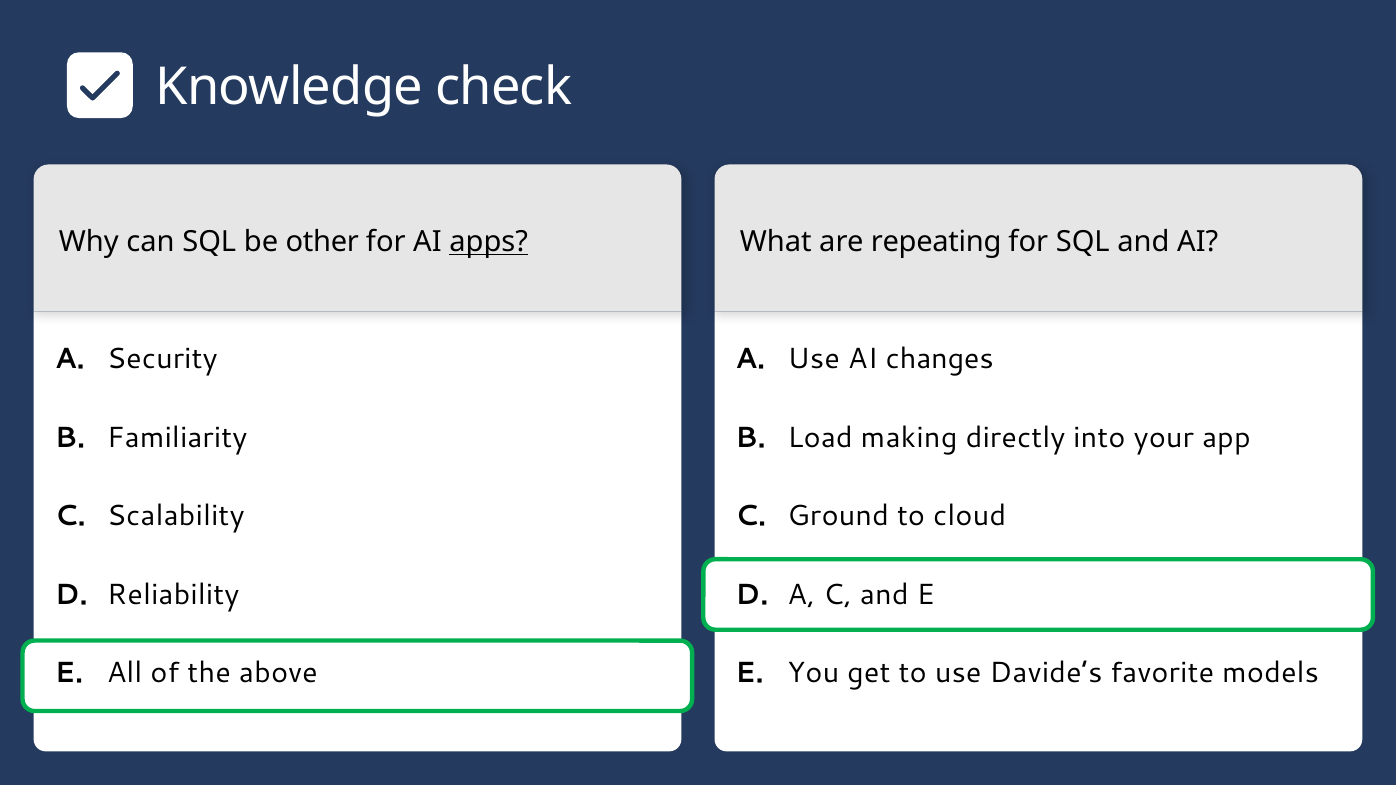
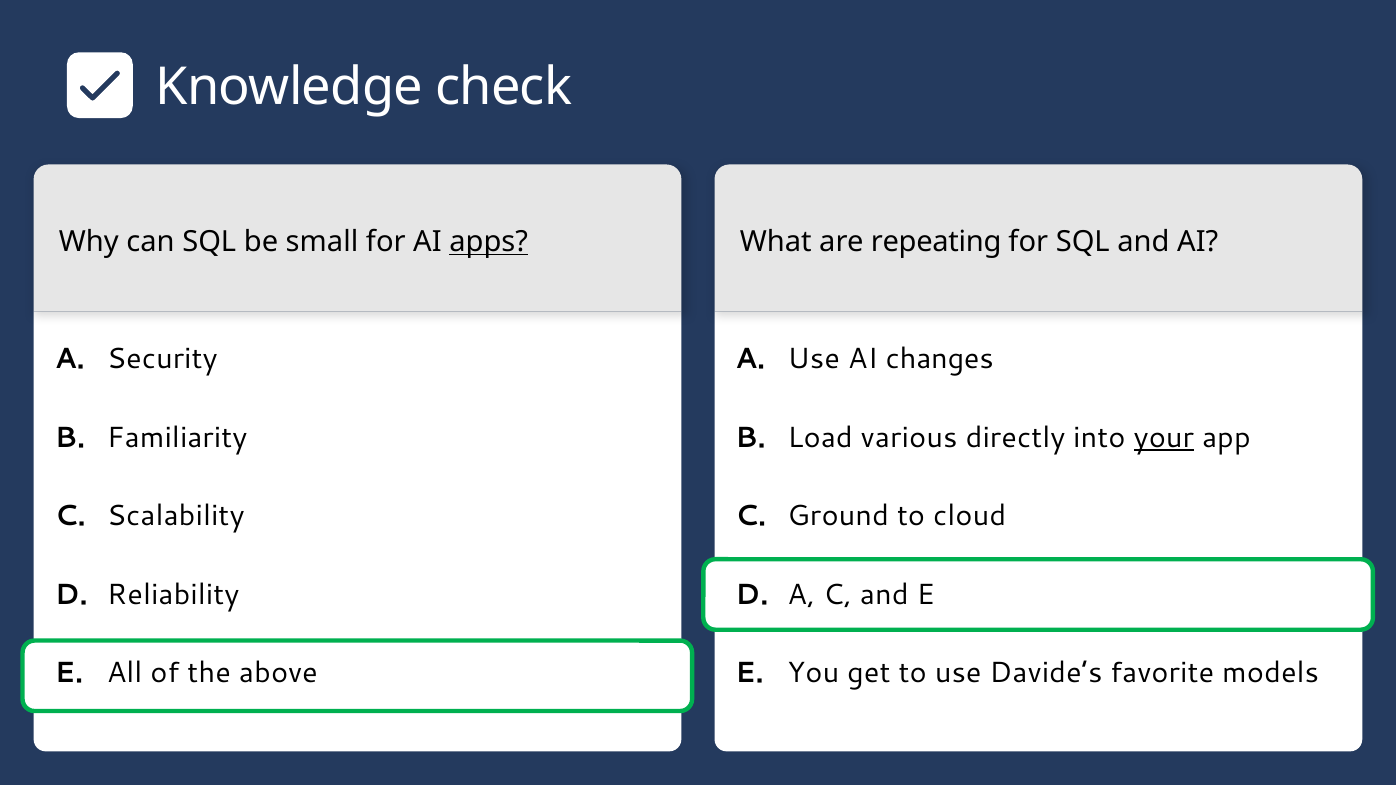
other: other -> small (322, 242)
making: making -> various (909, 438)
your underline: none -> present (1164, 438)
